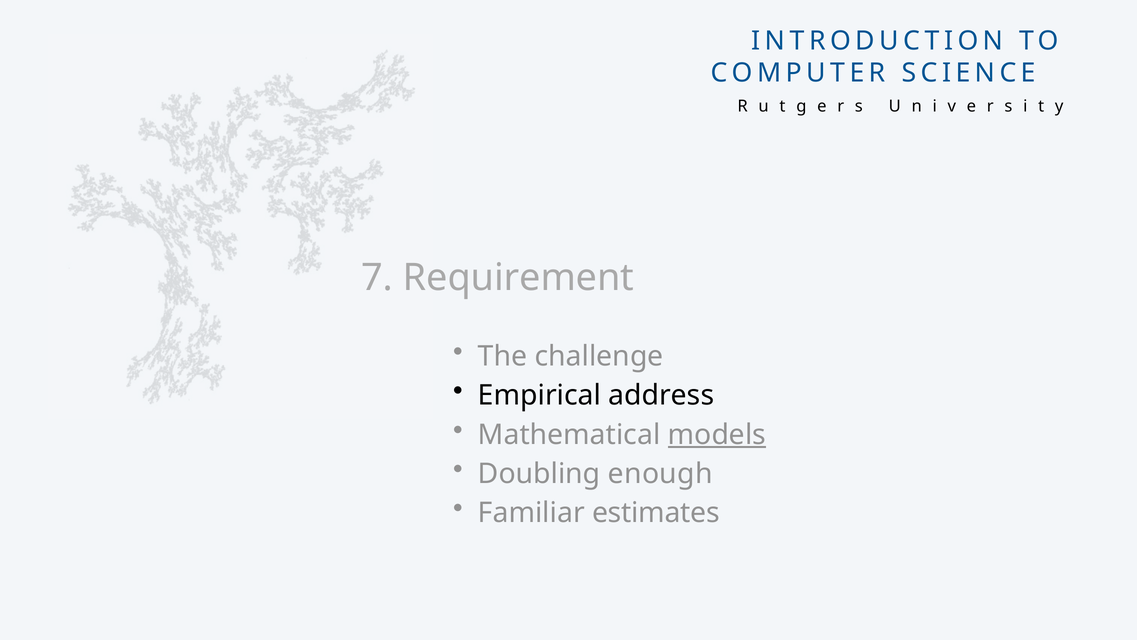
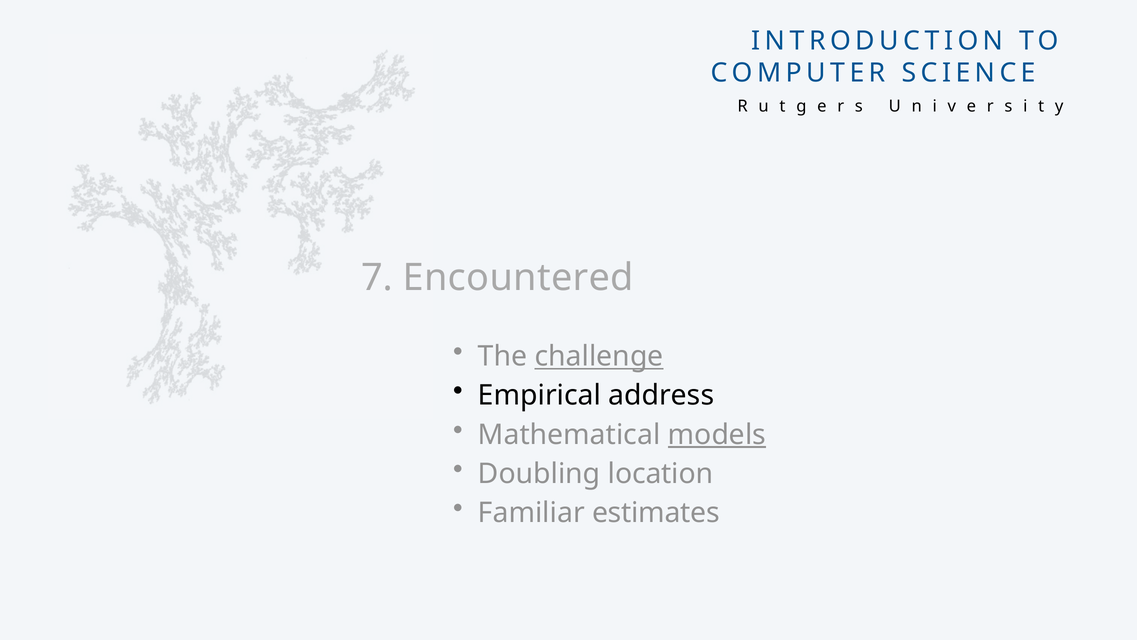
Requirement: Requirement -> Encountered (518, 278)
challenge underline: none -> present (599, 356)
enough: enough -> location (660, 474)
